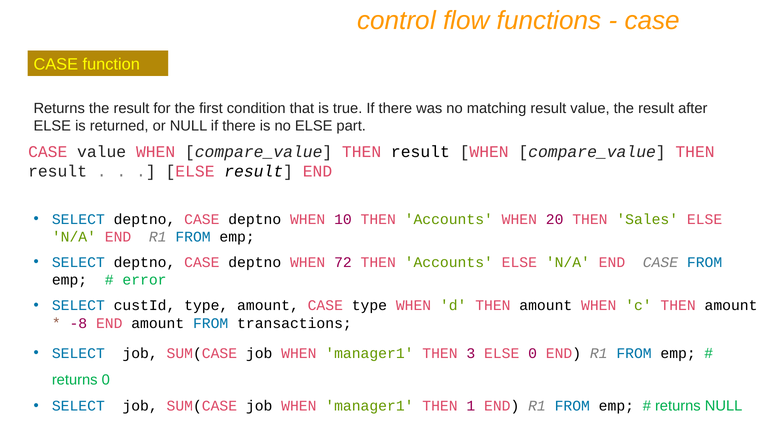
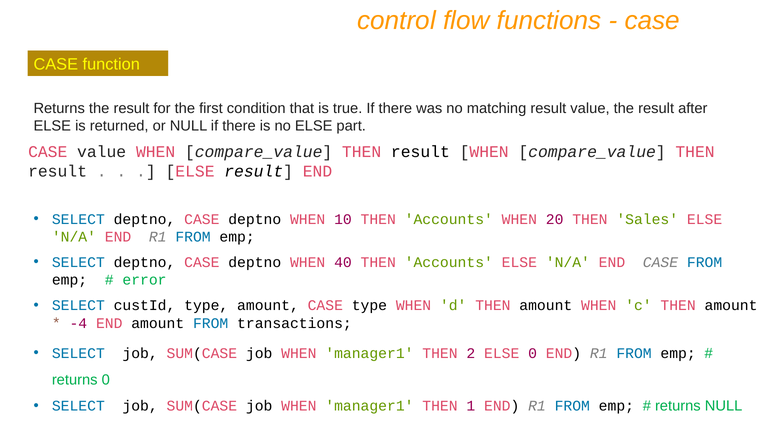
72: 72 -> 40 (343, 262)
-8: -8 -> -4 (78, 323)
3: 3 -> 2 (471, 353)
